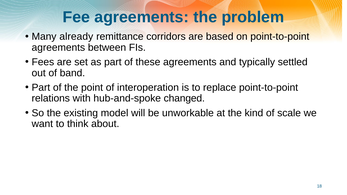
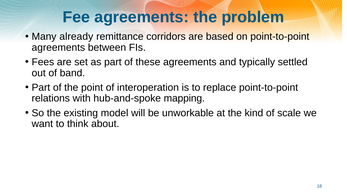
changed: changed -> mapping (184, 98)
